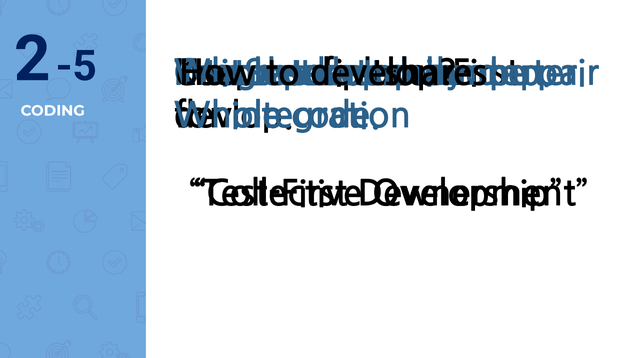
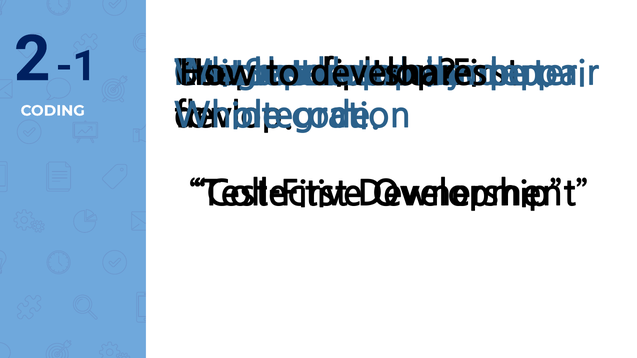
-5: -5 -> -1 (76, 66)
